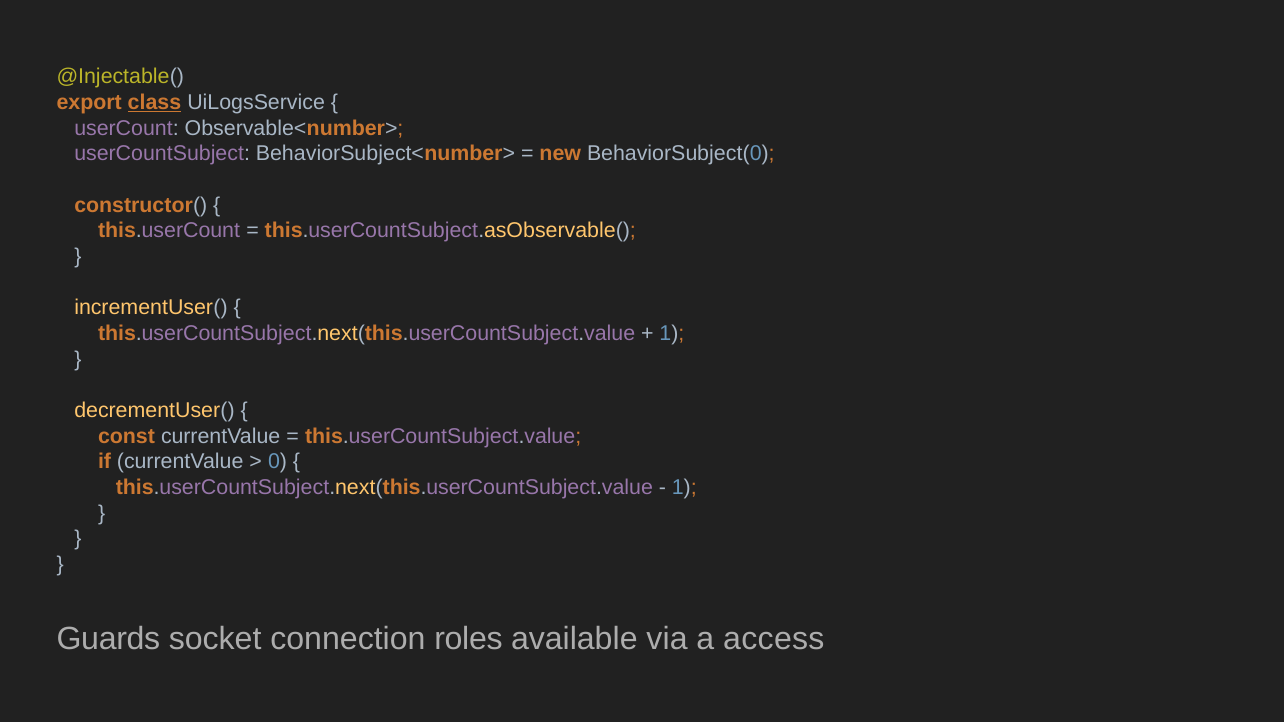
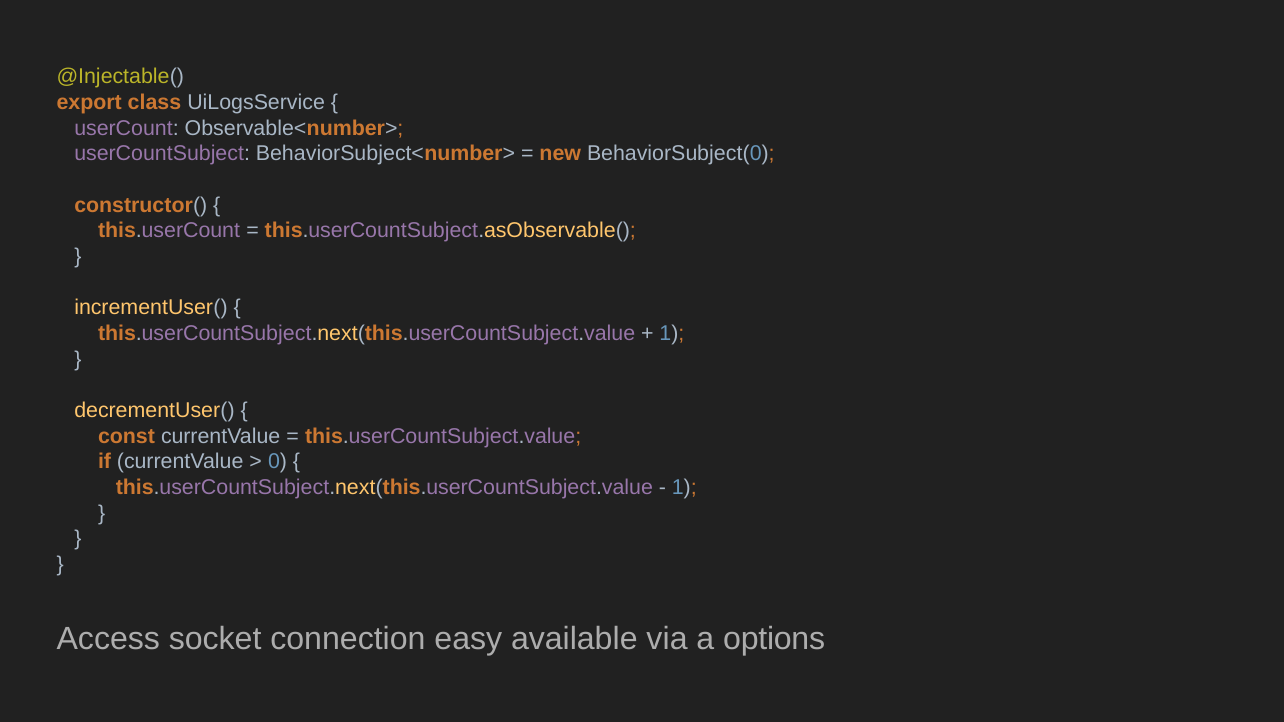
class underline: present -> none (154, 102)
Guards: Guards -> Access (108, 639)
roles: roles -> easy (468, 639)
access: access -> options (774, 639)
